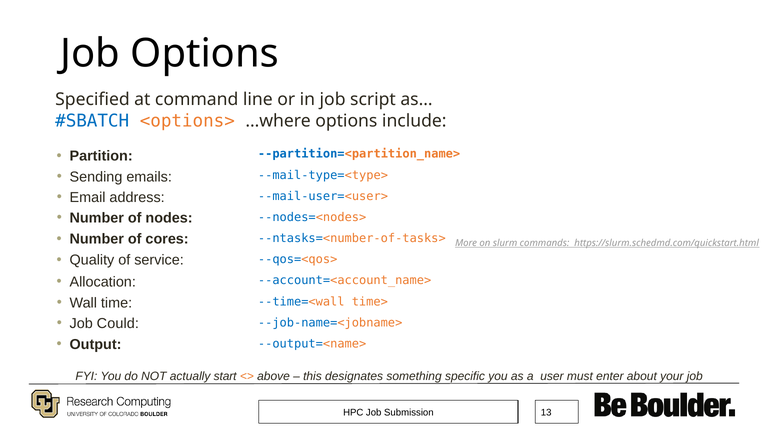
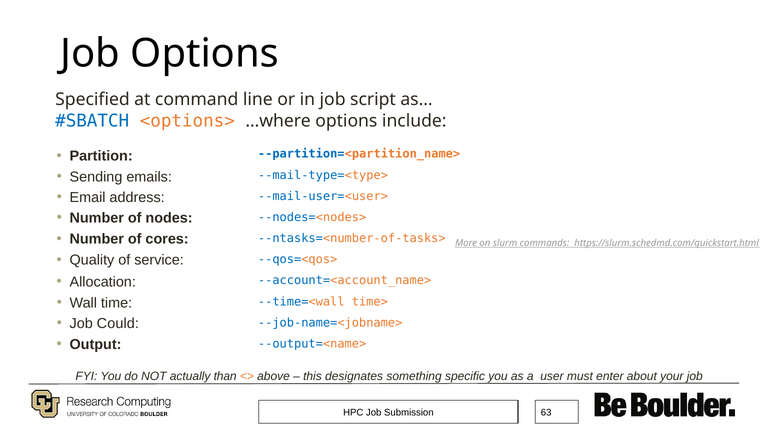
start: start -> than (225, 376)
13: 13 -> 63 (546, 413)
